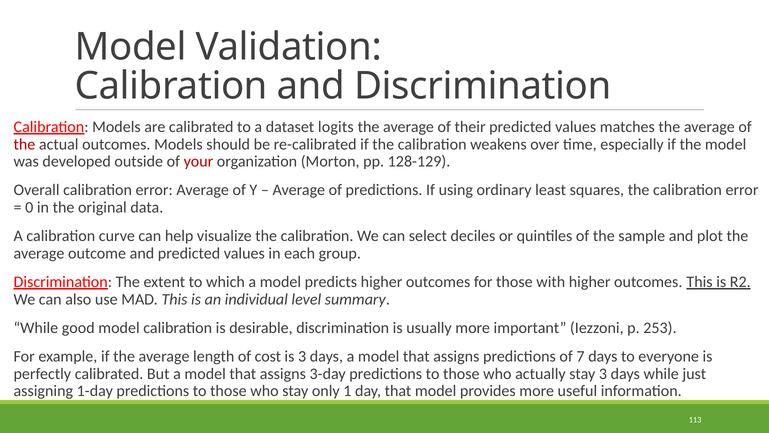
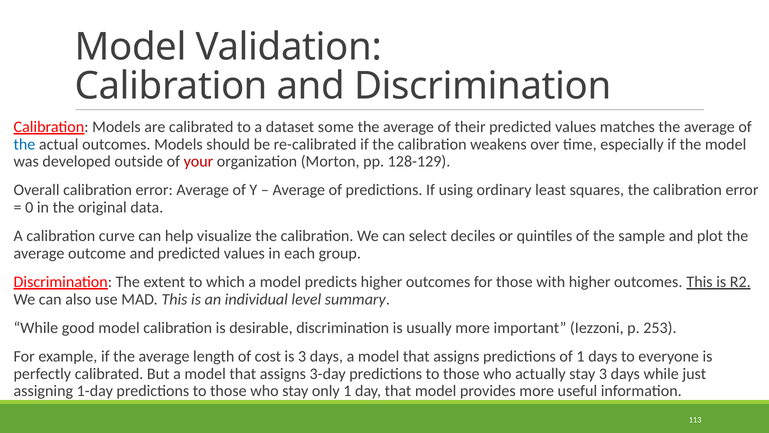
logits: logits -> some (336, 127)
the colour: red -> blue (24, 144)
of 7: 7 -> 1 (581, 356)
